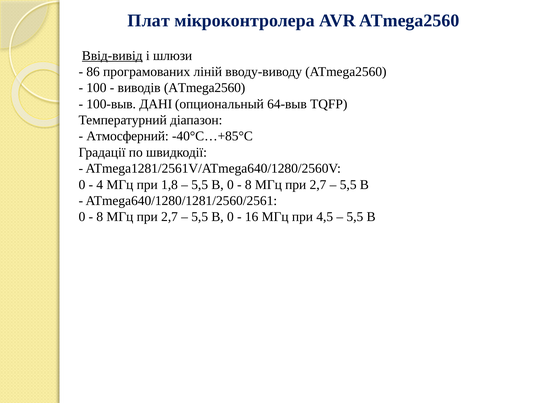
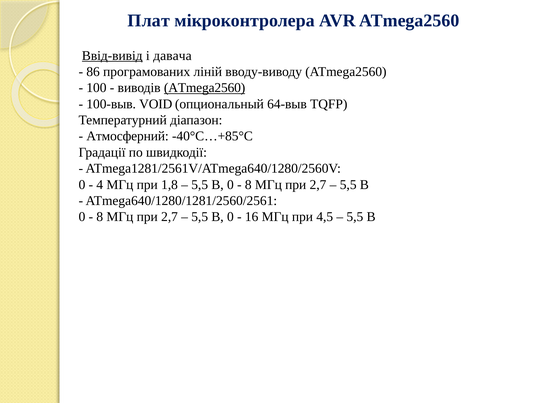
шлюзи: шлюзи -> давача (172, 56)
ATmega2560 underline: none -> present (205, 88)
ДАНІ: ДАНІ -> VOID (156, 104)
